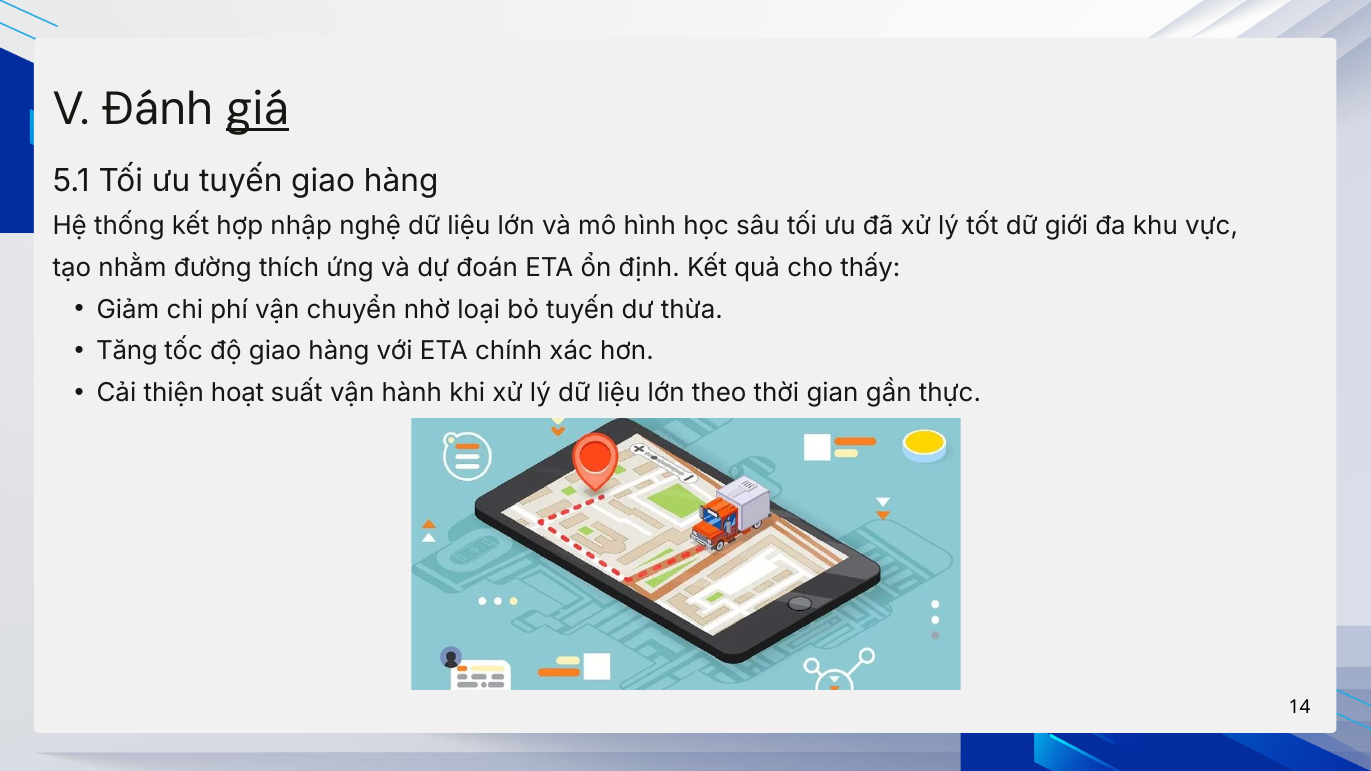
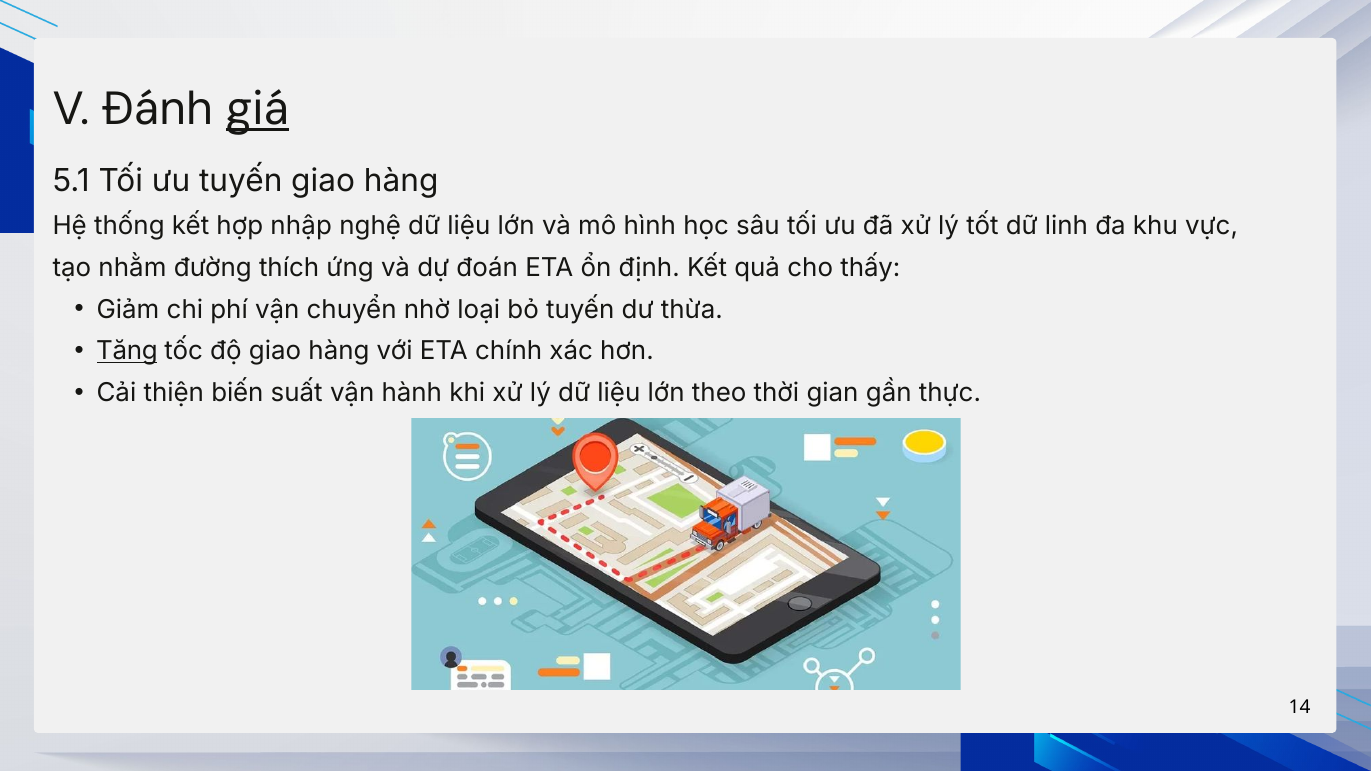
giới: giới -> linh (1067, 226)
Tăng underline: none -> present (127, 351)
hoạt: hoạt -> biến (237, 393)
